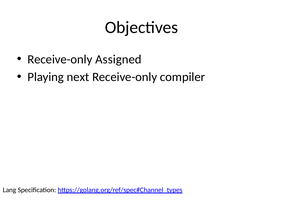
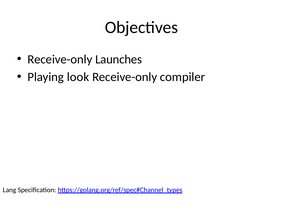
Assigned: Assigned -> Launches (119, 59)
next: next -> look (78, 77)
